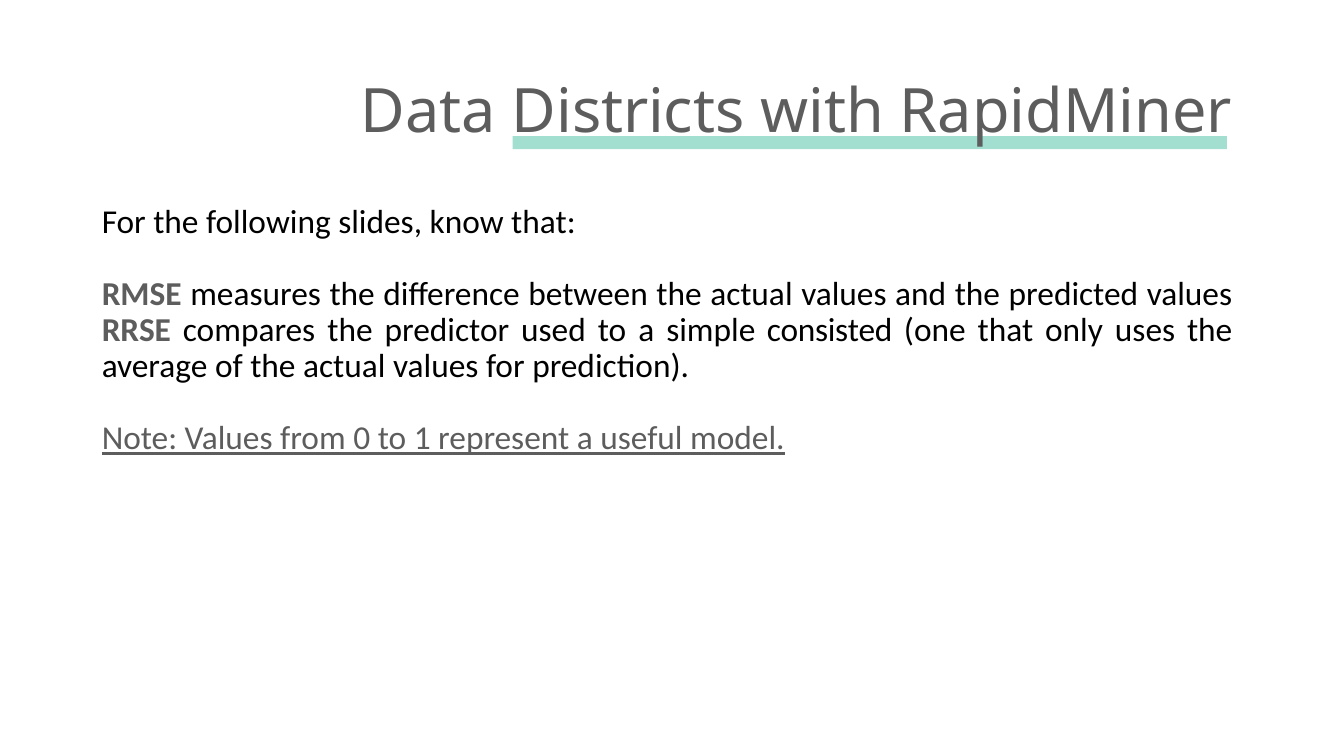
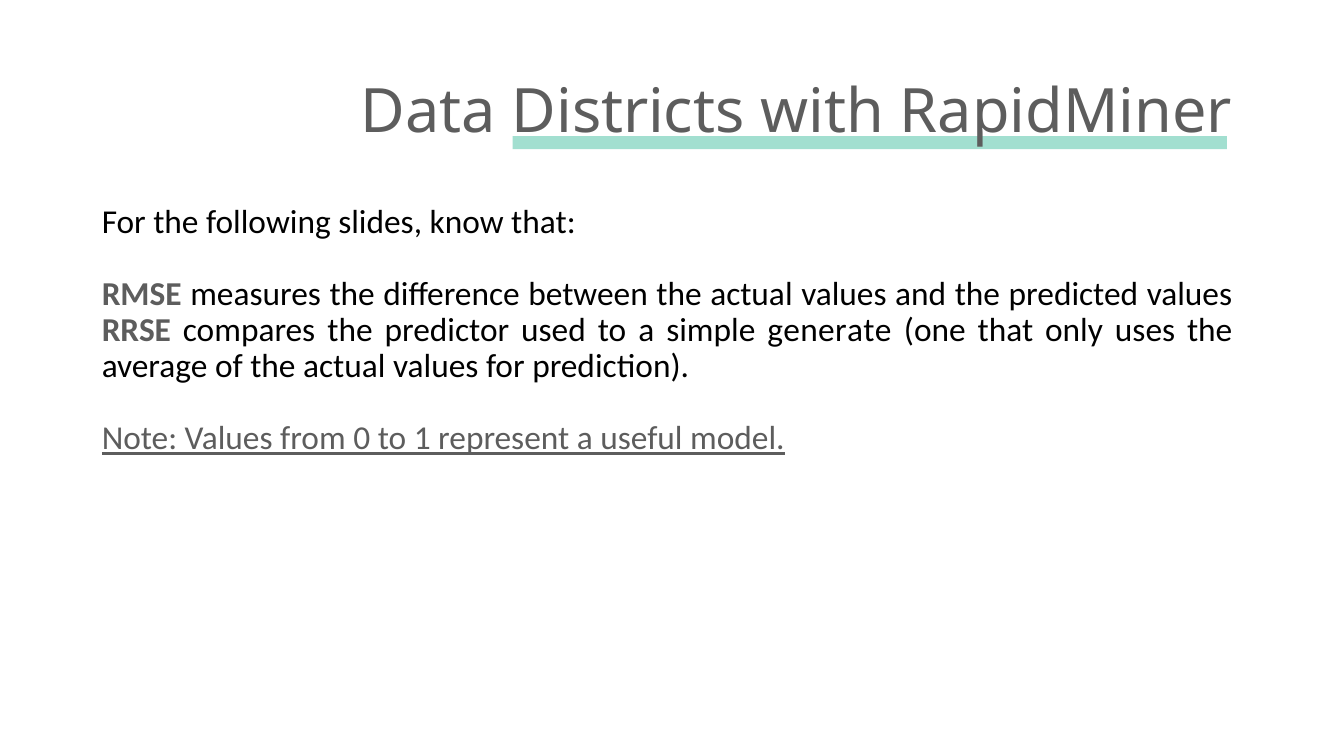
consisted: consisted -> generate (829, 331)
